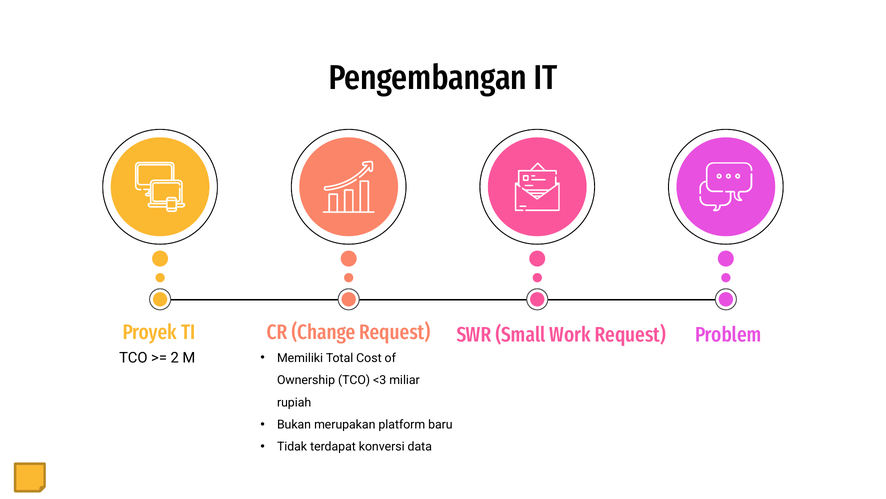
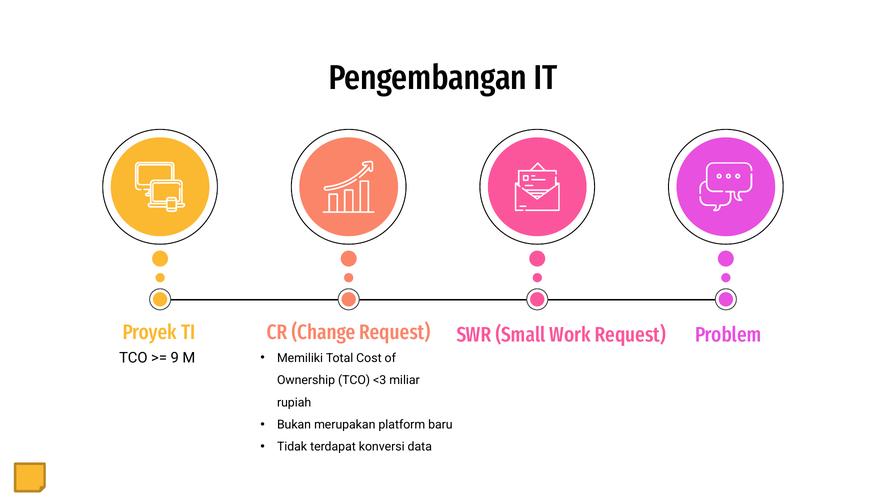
2: 2 -> 9 (175, 357)
